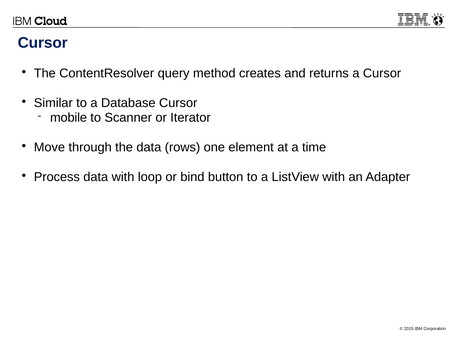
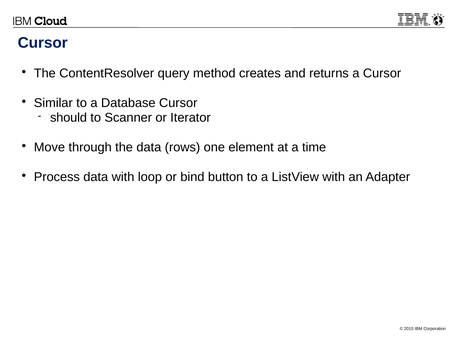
mobile: mobile -> should (69, 118)
